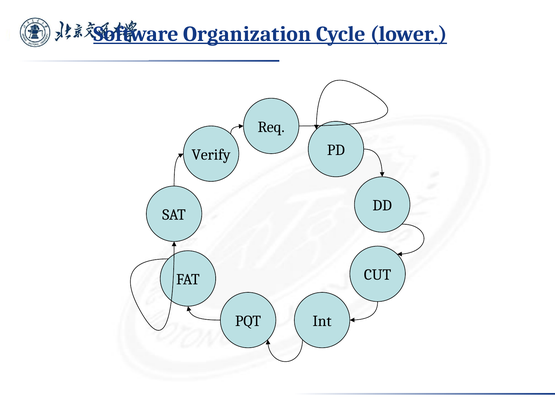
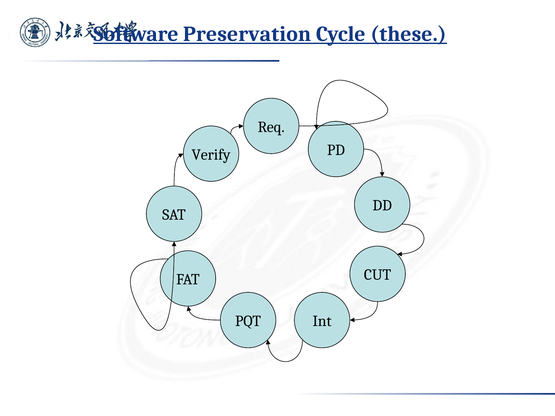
Organization: Organization -> Preservation (247, 34)
lower: lower -> these (409, 34)
